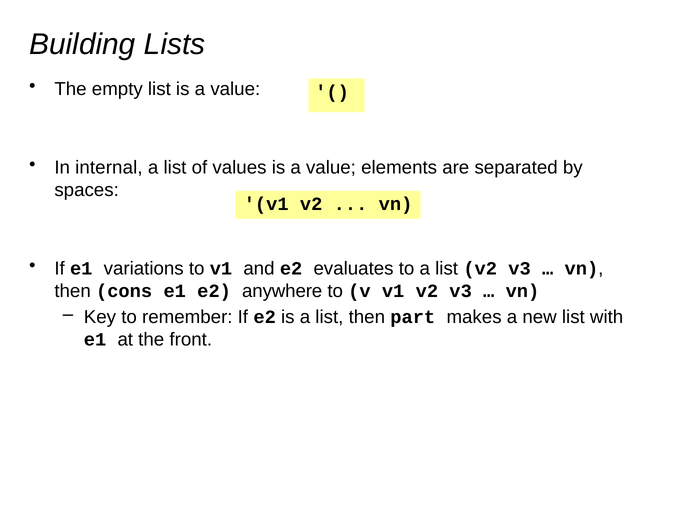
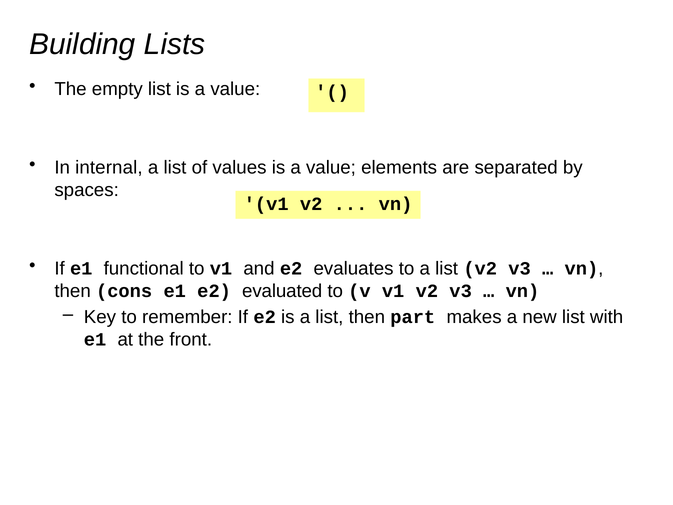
variations: variations -> functional (144, 268)
anywhere: anywhere -> evaluated (282, 291)
